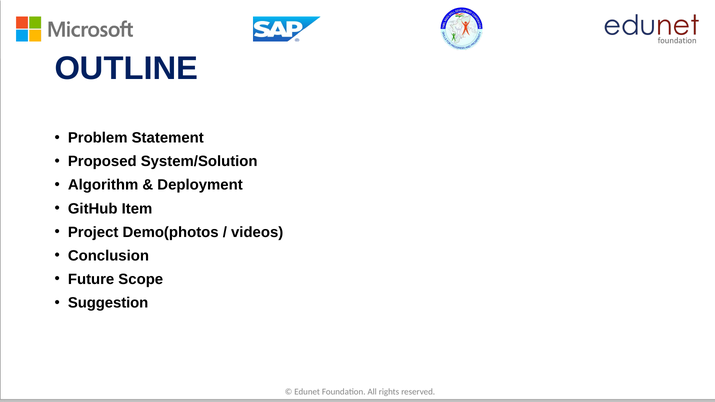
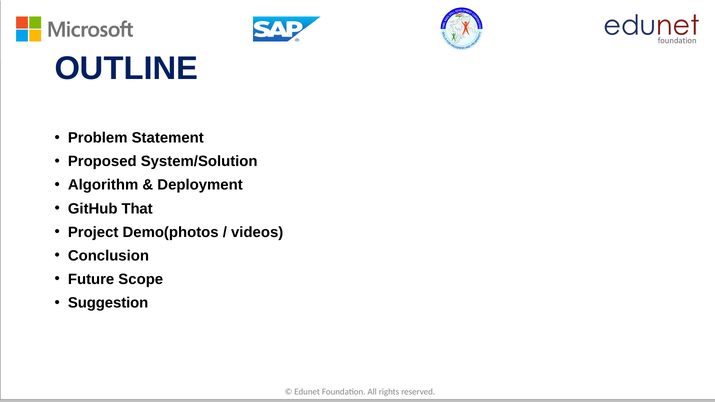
Item: Item -> That (137, 209)
